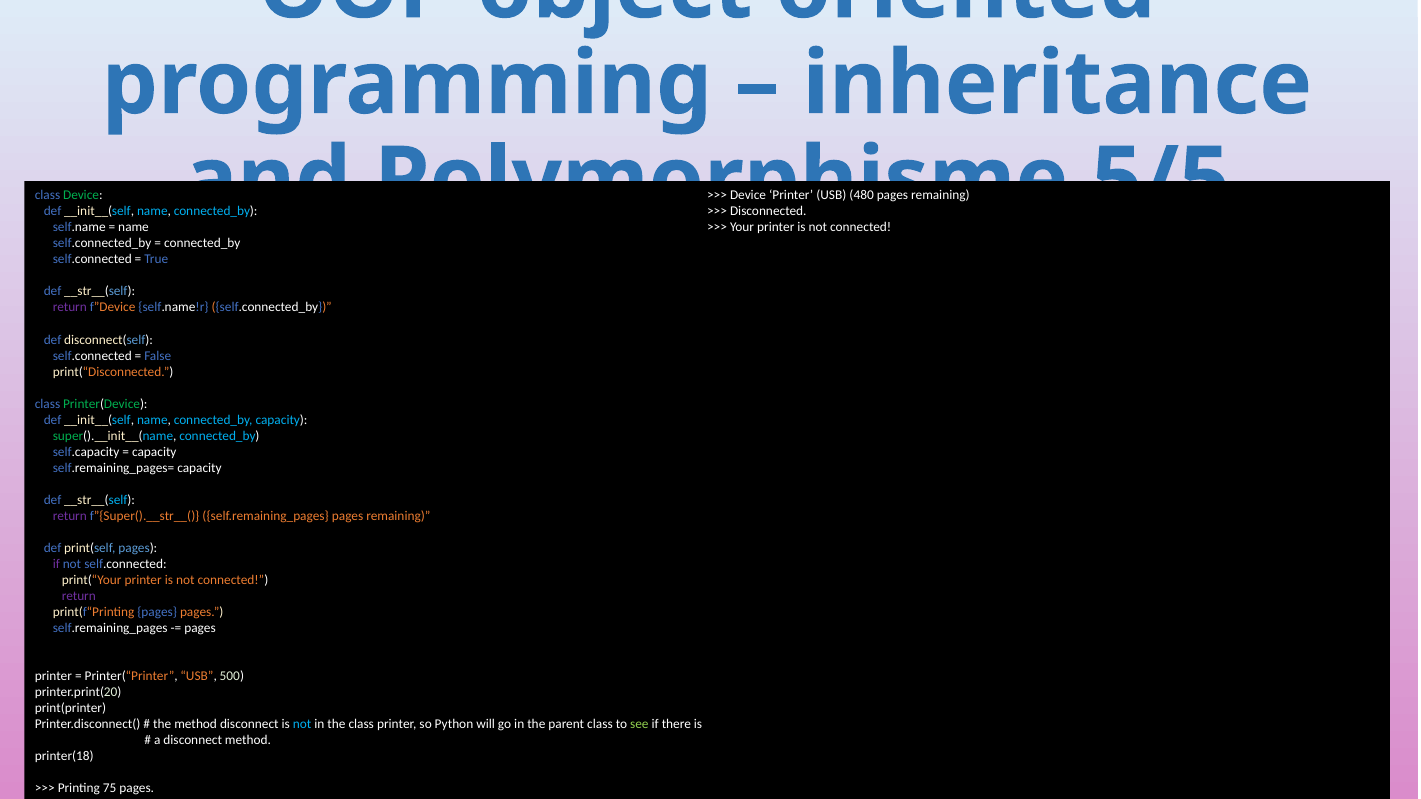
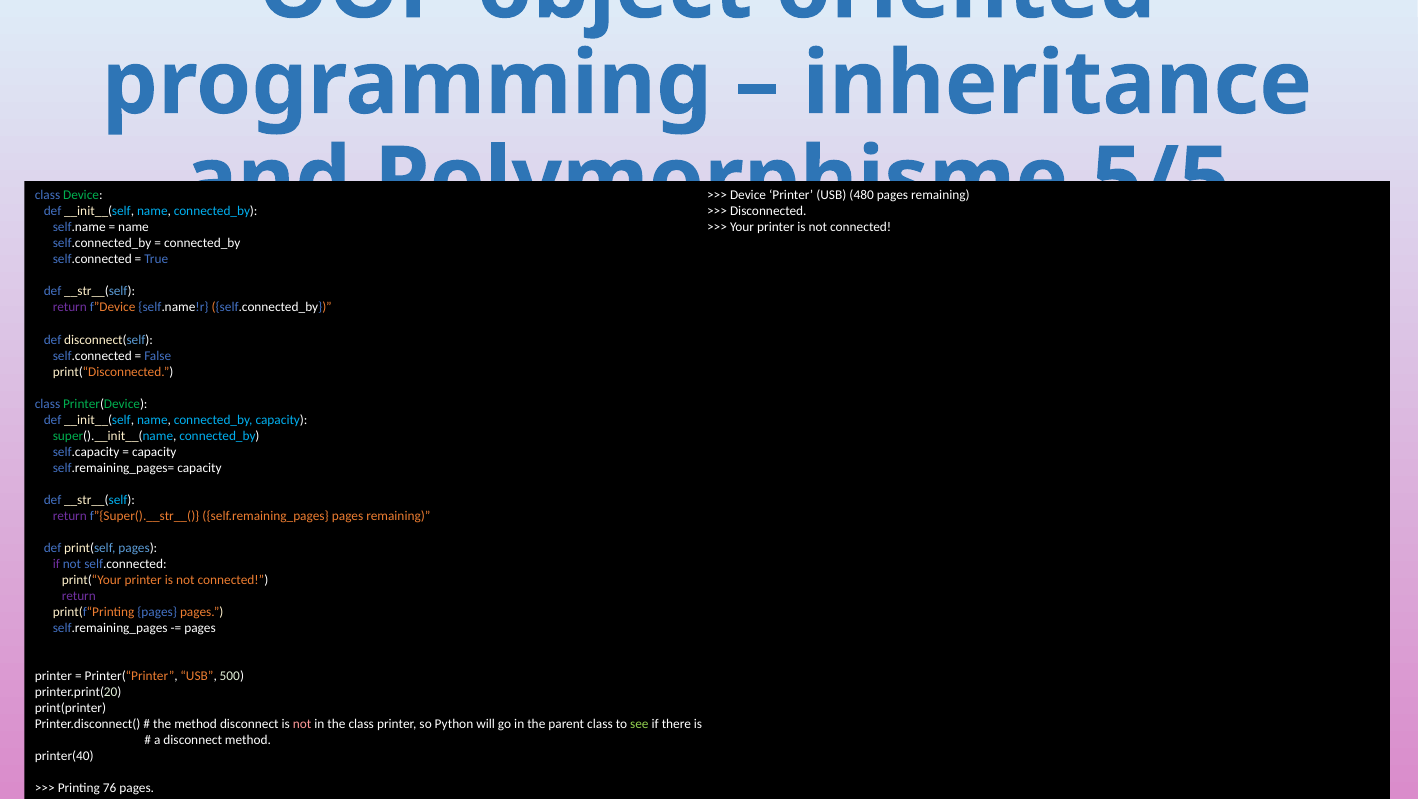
not colour: light blue -> pink (302, 724)
printer(18: printer(18 -> printer(40 (64, 756)
75: 75 -> 76 (110, 789)
